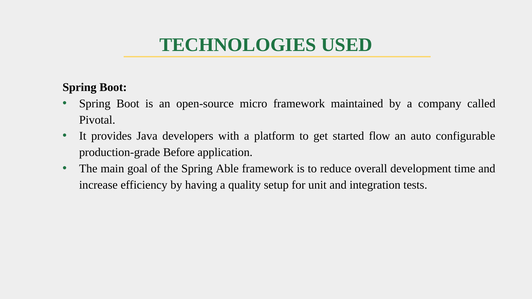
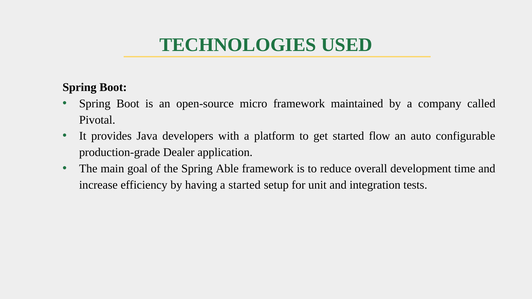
Before: Before -> Dealer (179, 152)
a quality: quality -> started (245, 185)
